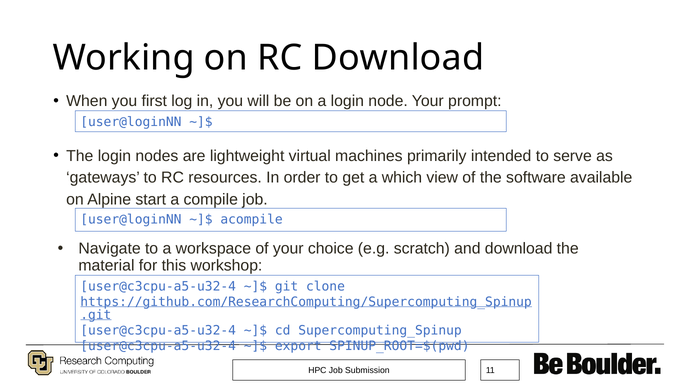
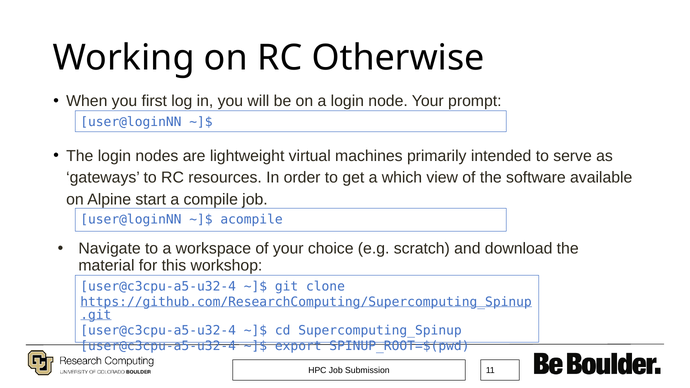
RC Download: Download -> Otherwise (398, 58)
